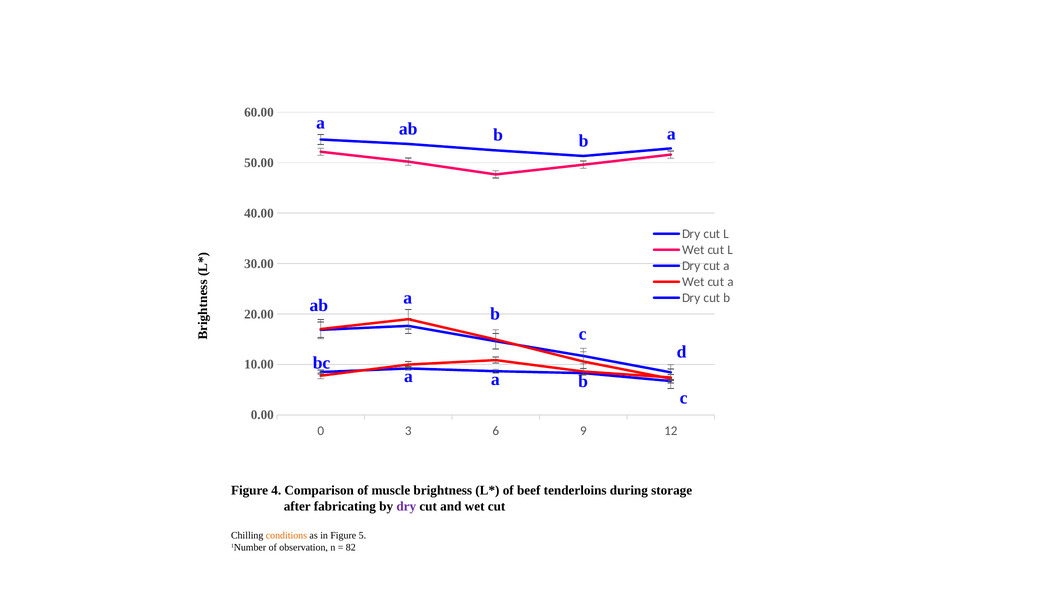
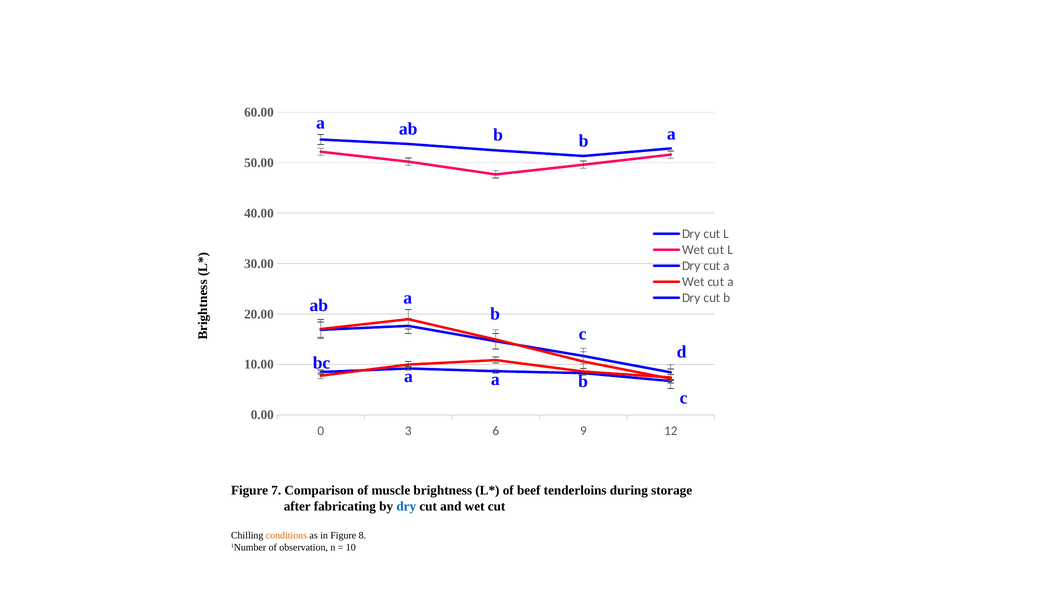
4: 4 -> 7 (276, 490)
dry colour: purple -> blue (406, 506)
5: 5 -> 8 (362, 535)
82: 82 -> 10 (351, 547)
